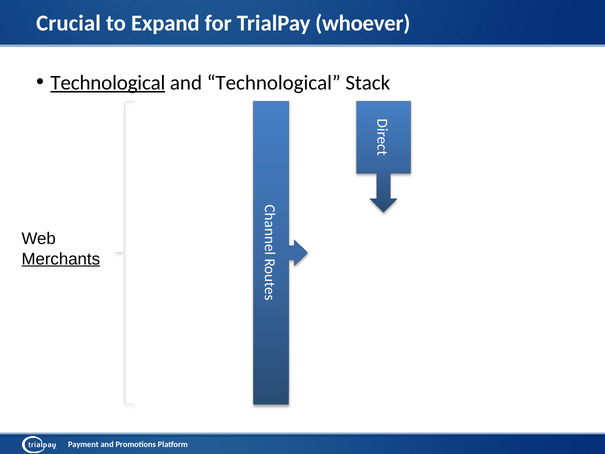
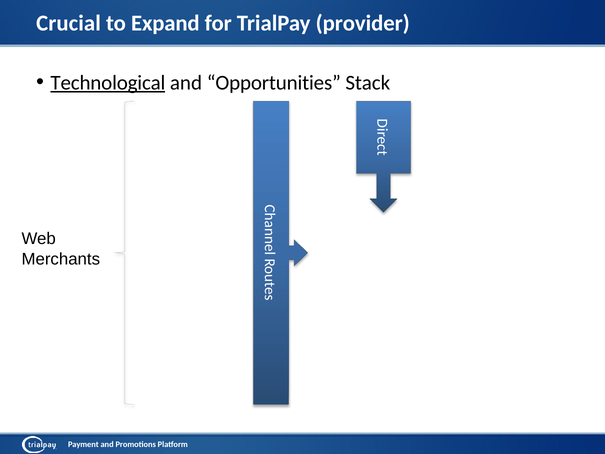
whoever: whoever -> provider (363, 23)
and Technological: Technological -> Opportunities (274, 83)
Merchants underline: present -> none (61, 259)
